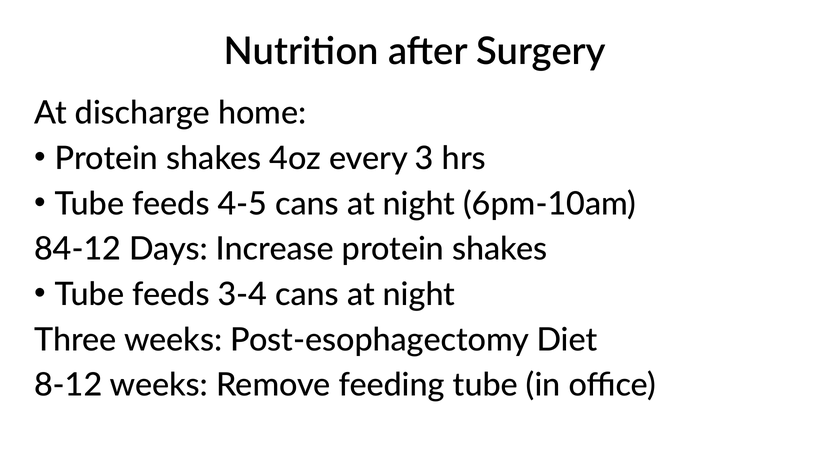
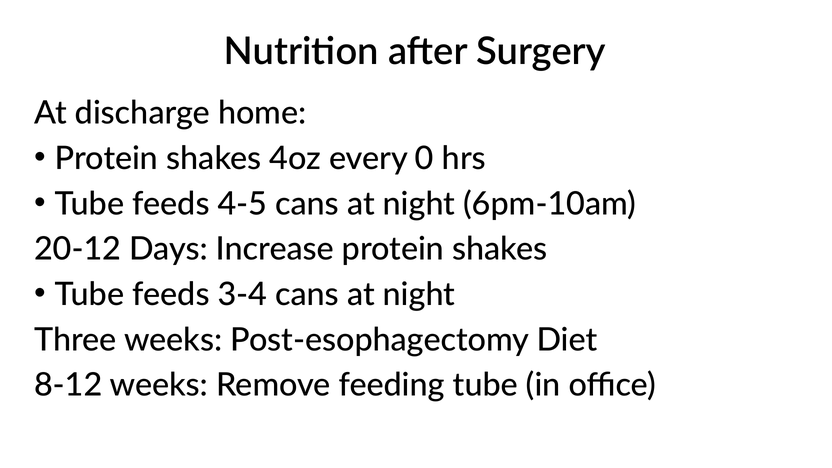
3: 3 -> 0 (424, 159)
84-12: 84-12 -> 20-12 (78, 249)
